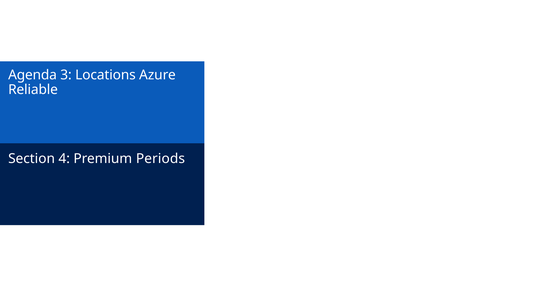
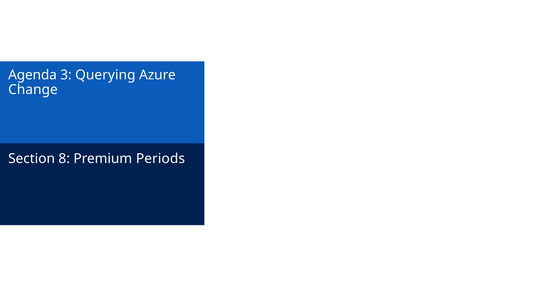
Locations: Locations -> Querying (105, 75)
Reliable: Reliable -> Change (33, 89)
4: 4 -> 8 (64, 158)
